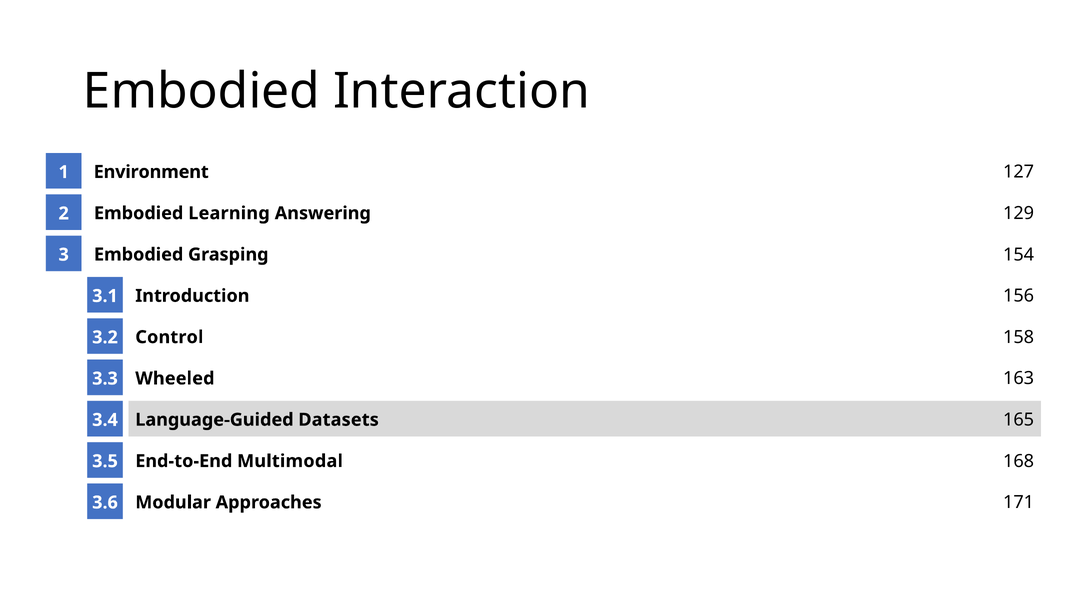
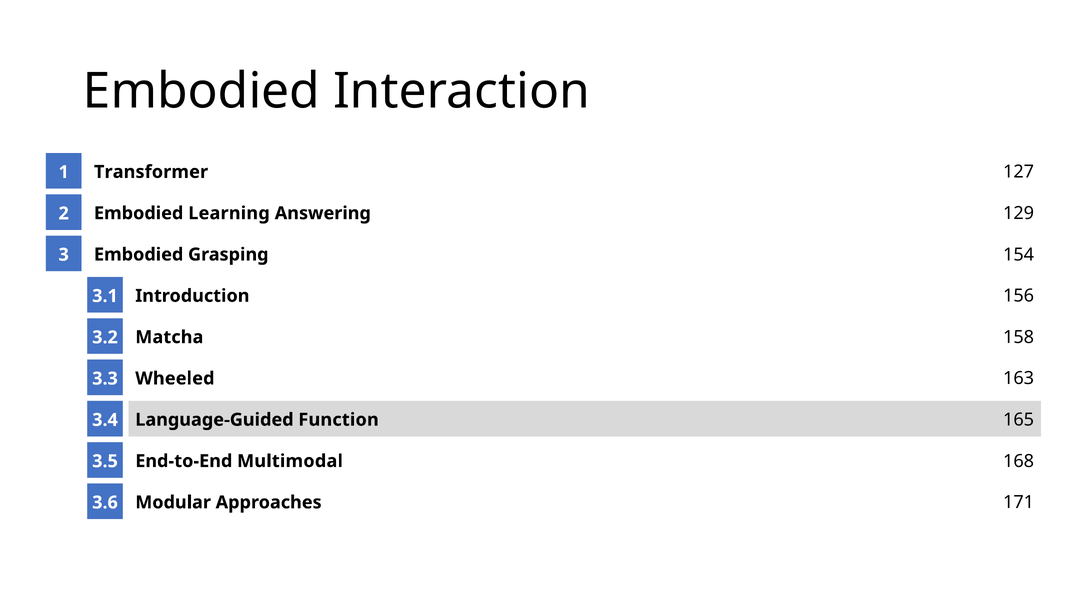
Environment: Environment -> Transformer (151, 172)
Control: Control -> Matcha (169, 337)
Datasets: Datasets -> Function (339, 420)
